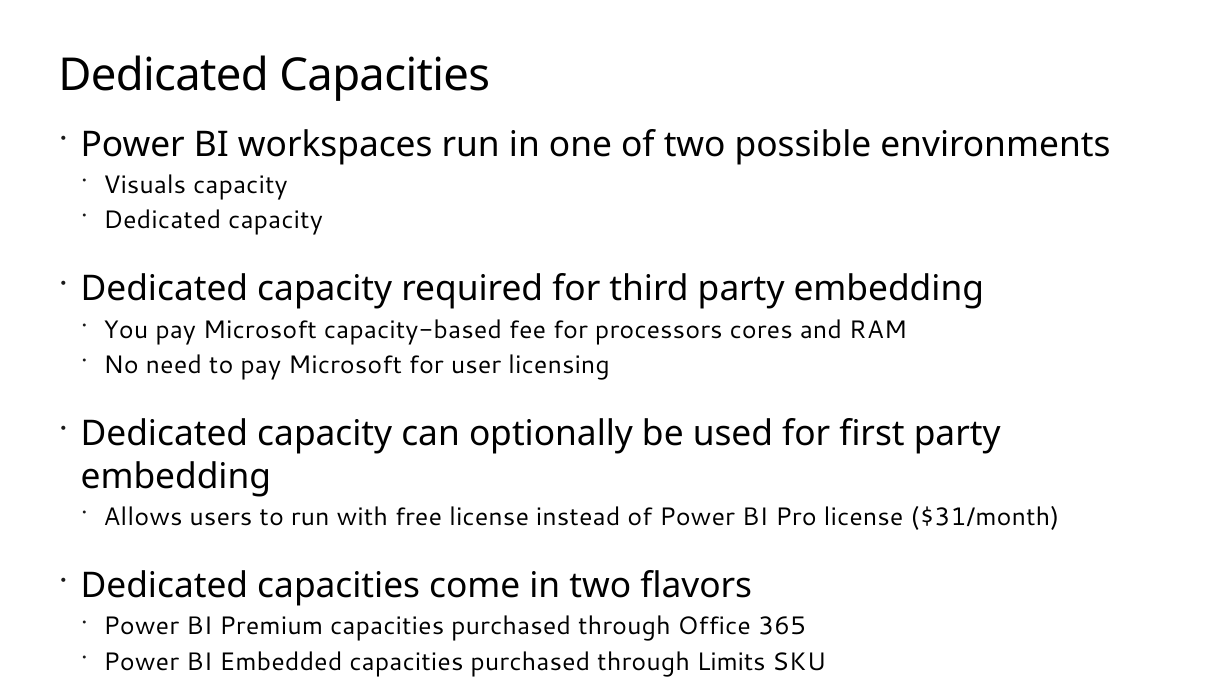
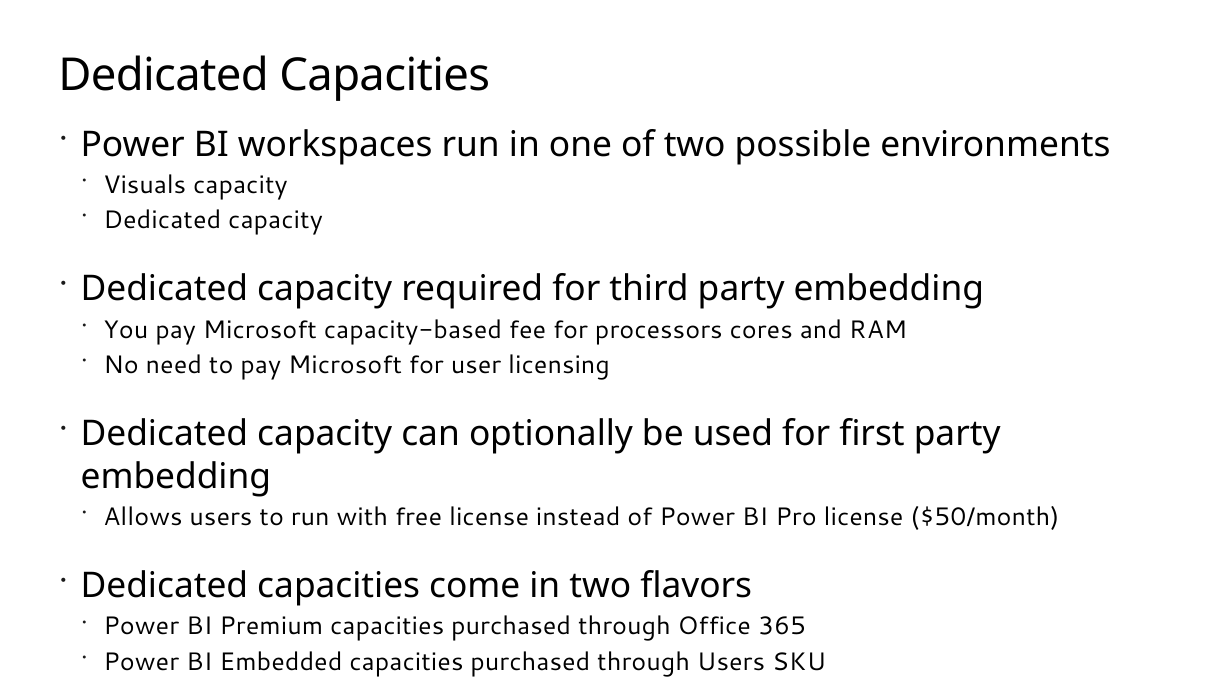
$31/month: $31/month -> $50/month (985, 517)
through Limits: Limits -> Users (731, 662)
